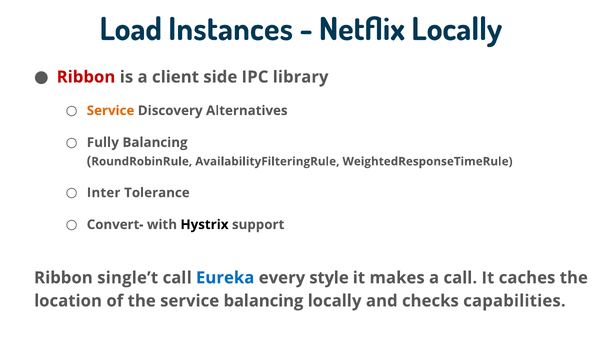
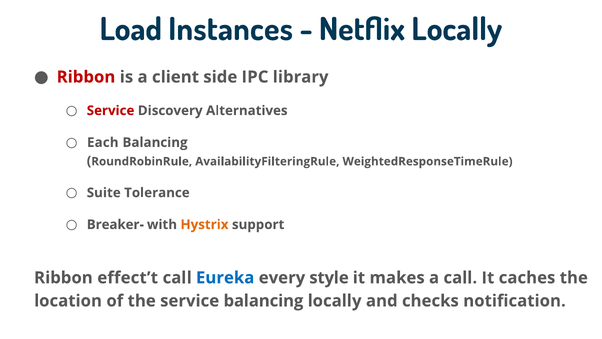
Service colour: orange -> red (111, 111)
Fully: Fully -> Each (103, 142)
Inter: Inter -> Suite (104, 193)
Convert-: Convert- -> Breaker- (115, 224)
Hystrix colour: black -> orange (204, 224)
single’t: single’t -> effect’t (128, 277)
capabilities: capabilities -> notification (514, 301)
